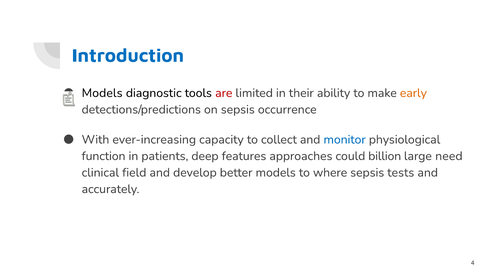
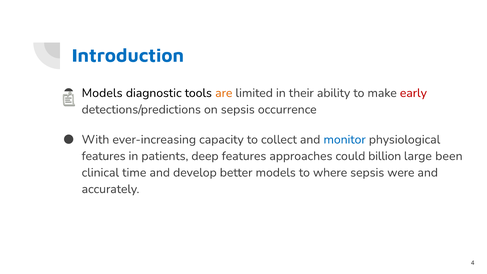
are colour: red -> orange (224, 93)
early colour: orange -> red (413, 93)
function: function -> features (104, 156)
need: need -> been (449, 156)
field: field -> time (134, 172)
tests: tests -> were (401, 172)
